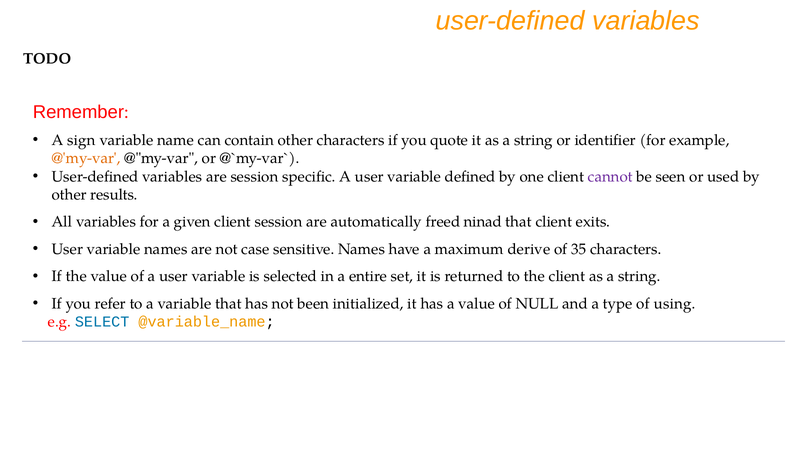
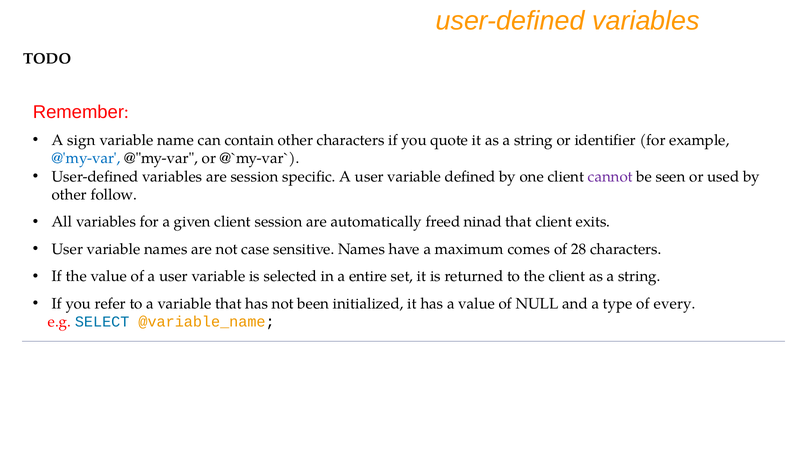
@'my-var colour: orange -> blue (86, 158)
results: results -> follow (114, 195)
derive: derive -> comes (529, 249)
35: 35 -> 28 (579, 249)
using: using -> every (675, 304)
